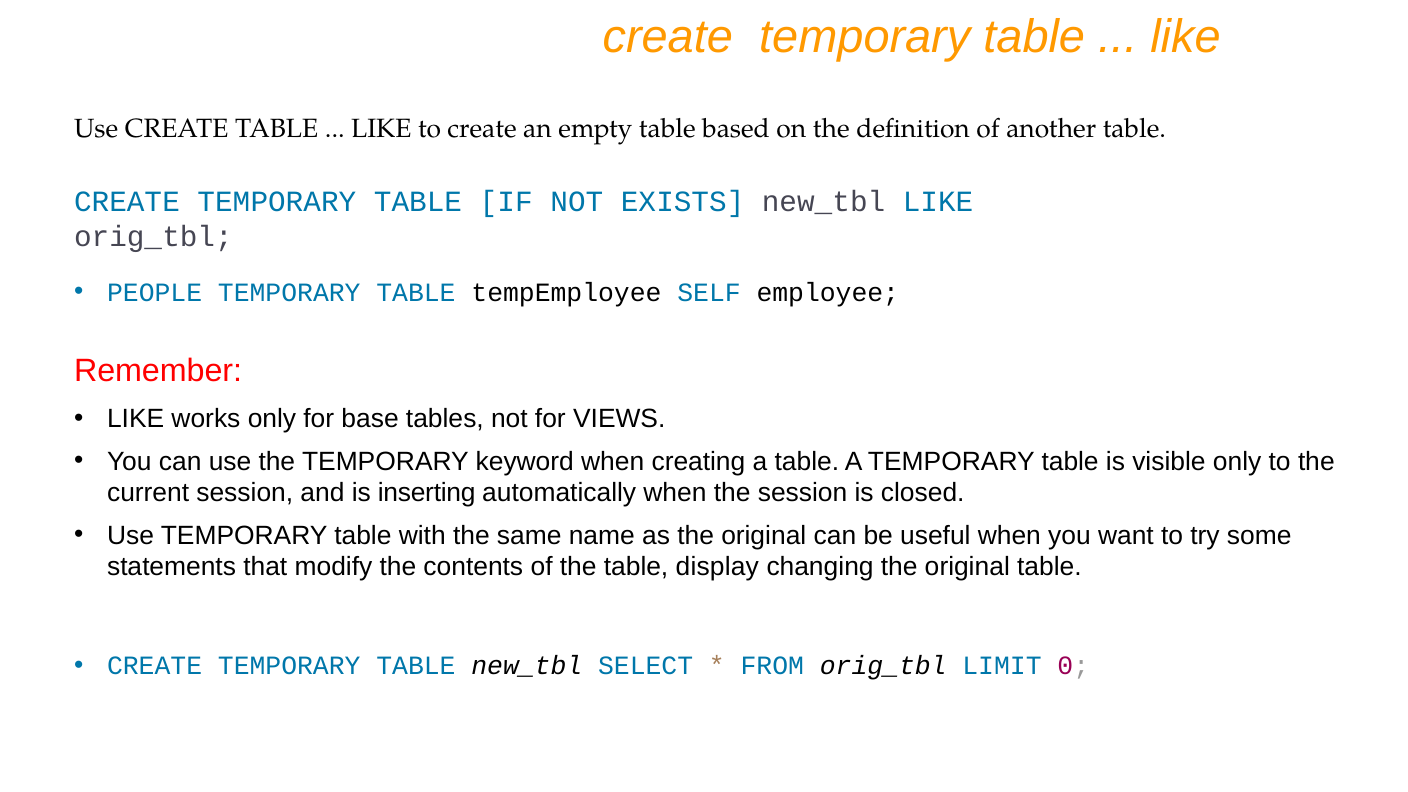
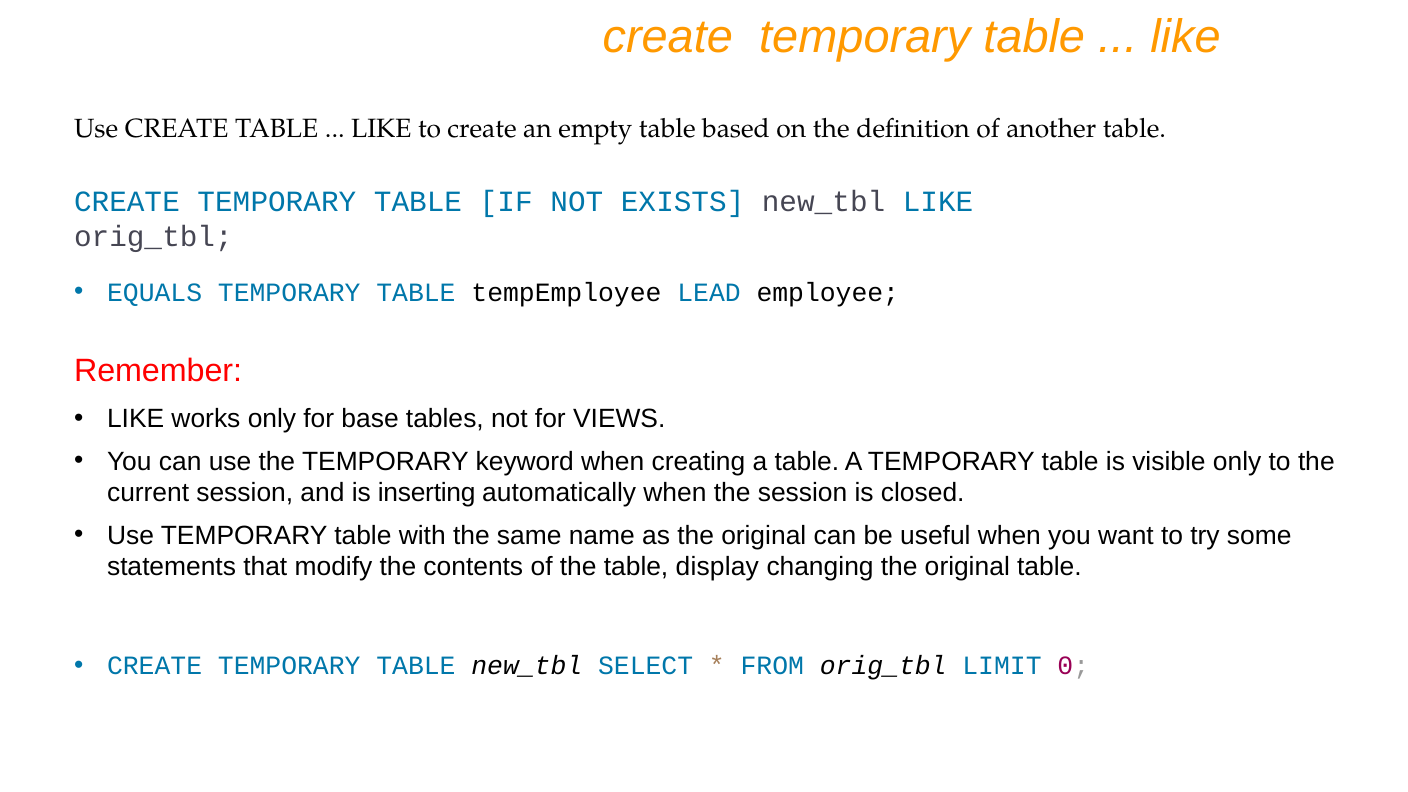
PEOPLE: PEOPLE -> EQUALS (155, 292)
SELF: SELF -> LEAD (709, 292)
